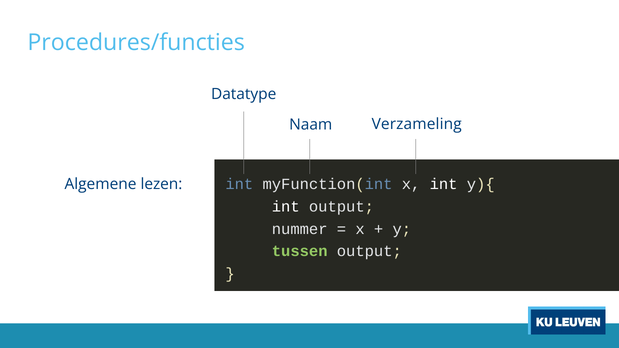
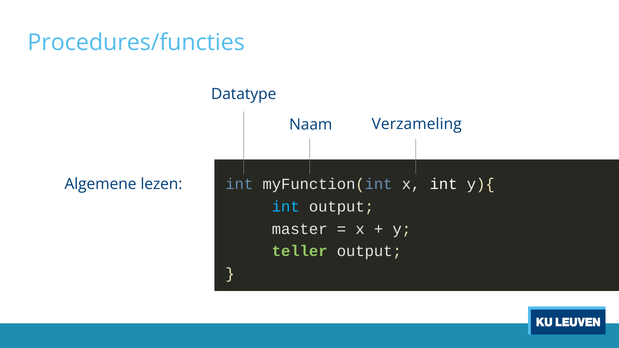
int colour: white -> light blue (286, 207)
nummer: nummer -> master (300, 229)
tussen: tussen -> teller (300, 251)
